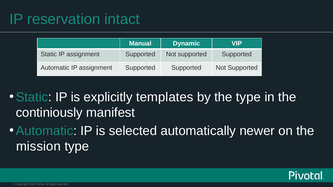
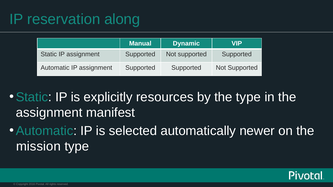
intact: intact -> along (122, 19)
templates: templates -> resources (165, 97)
continiously: continiously -> assignment (49, 113)
